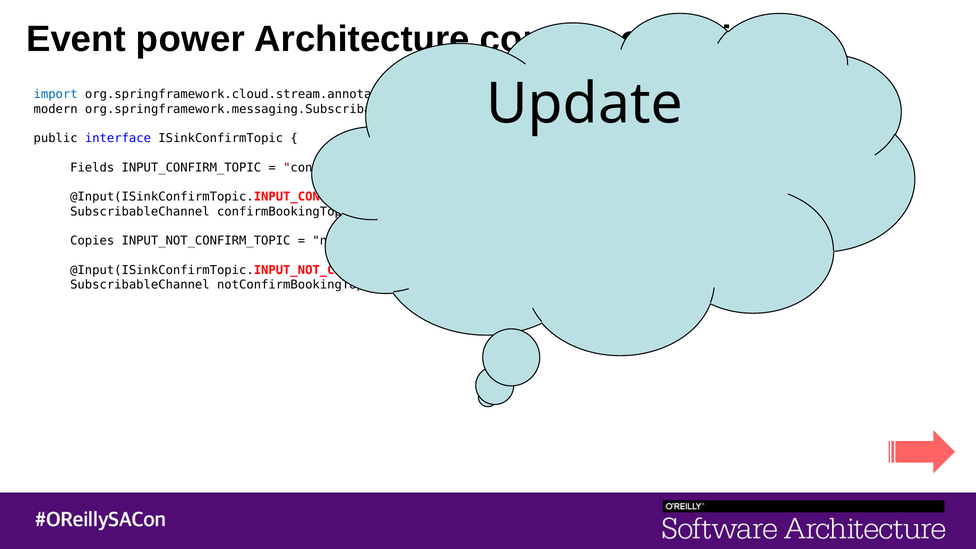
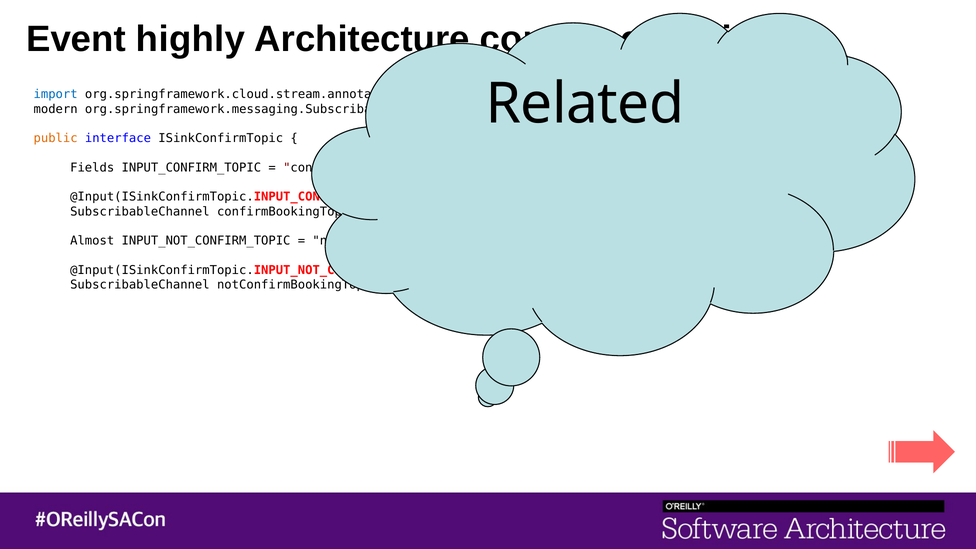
power: power -> highly (191, 39)
Update: Update -> Related (585, 104)
public colour: black -> orange (56, 138)
Copies: Copies -> Almost (92, 241)
